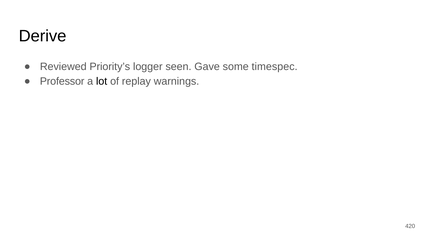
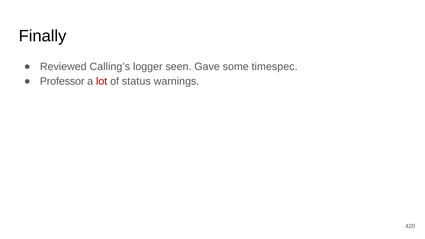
Derive: Derive -> Finally (43, 36)
Priority’s: Priority’s -> Calling’s (110, 67)
lot colour: black -> red (102, 81)
replay: replay -> status (136, 81)
